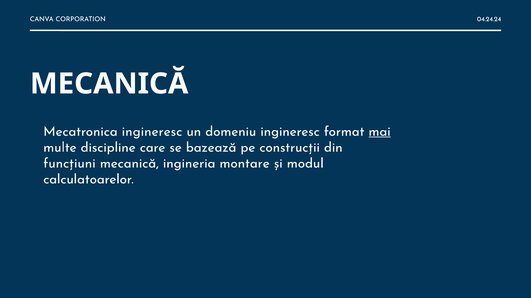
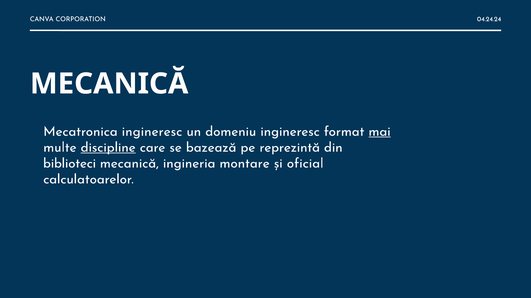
discipline underline: none -> present (108, 148)
construcții: construcții -> reprezintă (290, 148)
funcțiuni: funcțiuni -> biblioteci (70, 164)
modul: modul -> oficial (305, 164)
